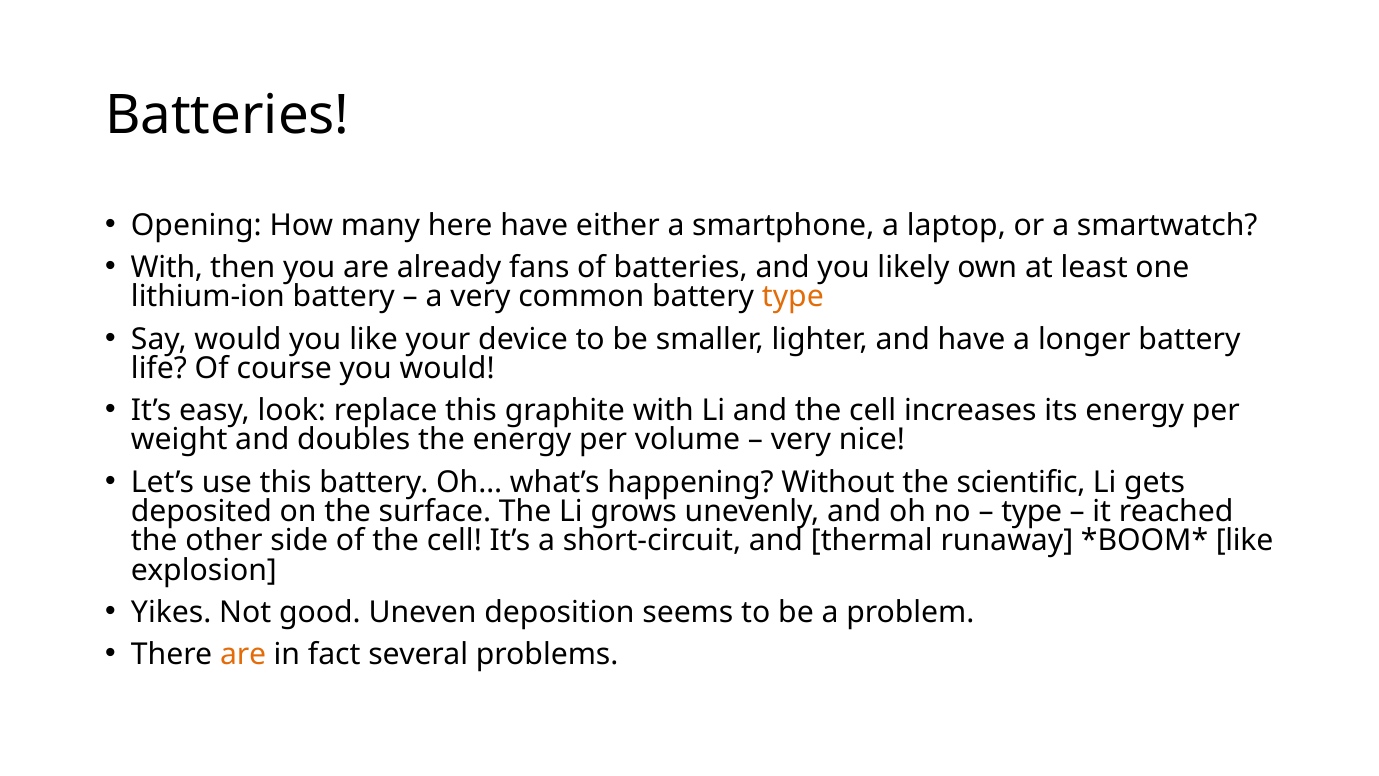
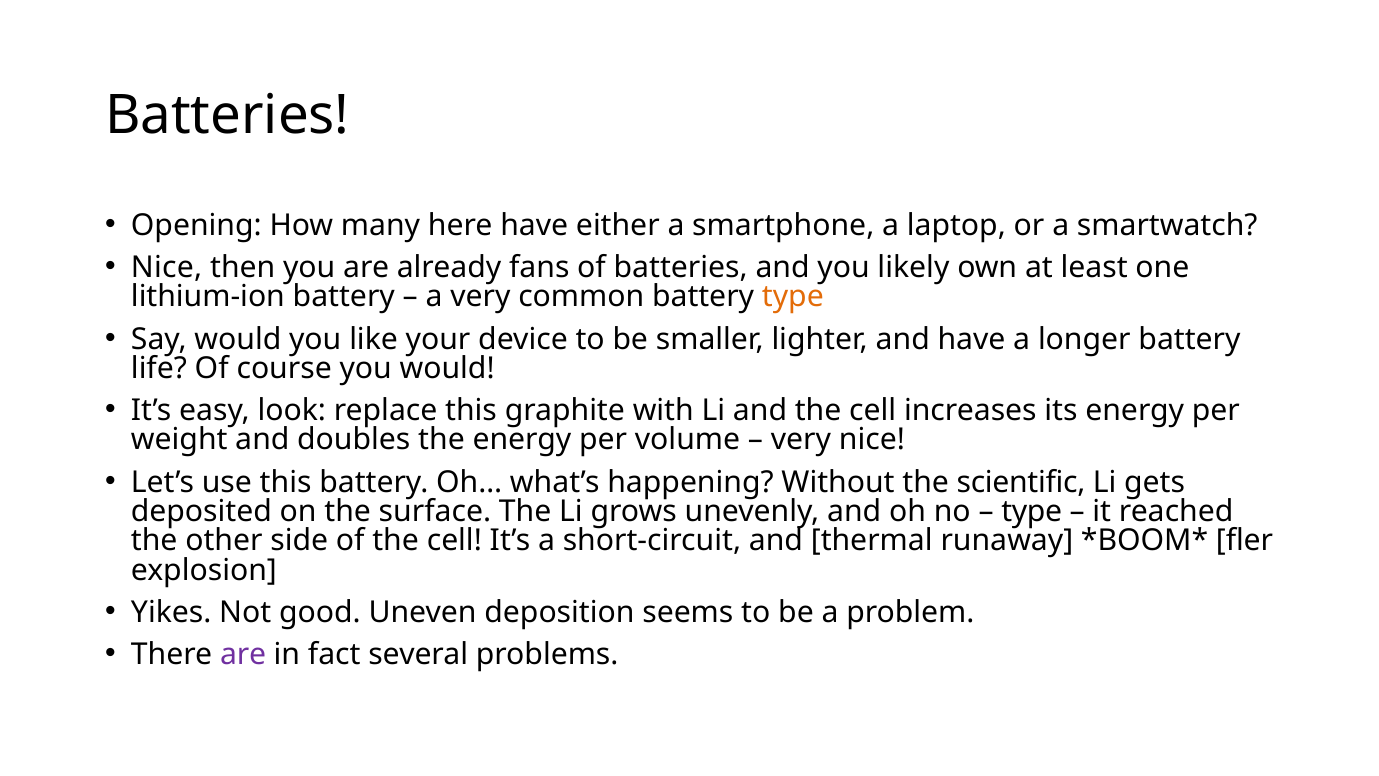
With: With -> Nice (167, 267)
like: like -> fler (1244, 541)
are colour: orange -> purple (243, 654)
